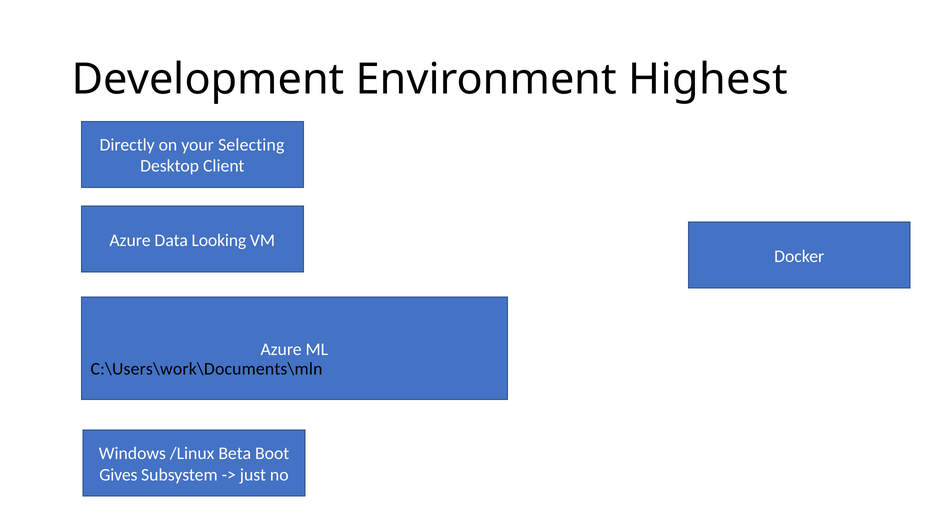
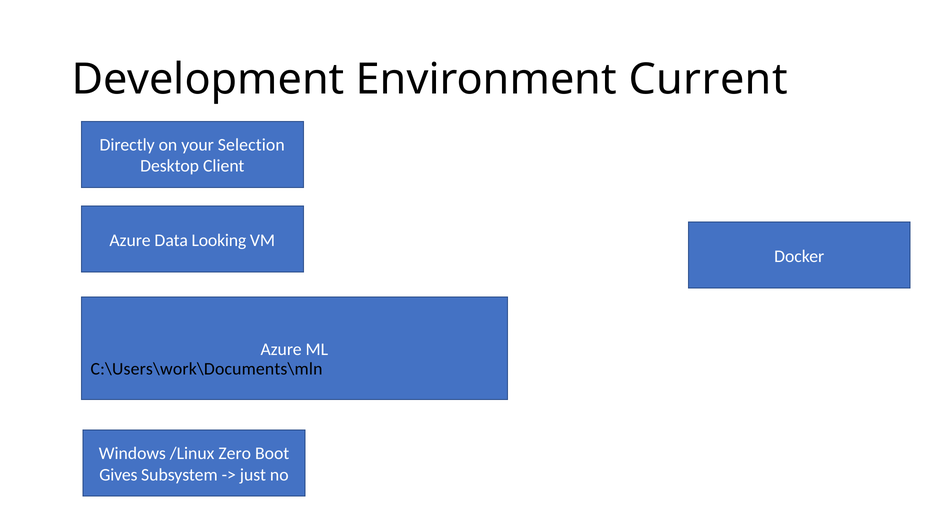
Highest: Highest -> Current (708, 79)
Selecting: Selecting -> Selection (251, 145)
Beta: Beta -> Zero (235, 454)
